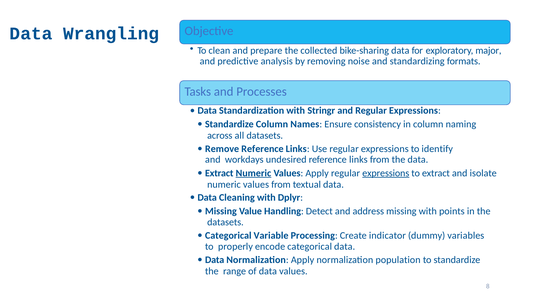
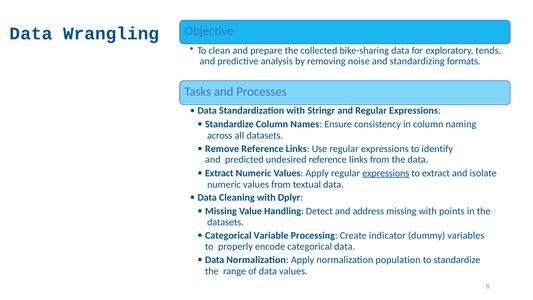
major: major -> tends (488, 50)
workdays: workdays -> predicted (244, 160)
Numeric underline: present -> none (253, 173)
